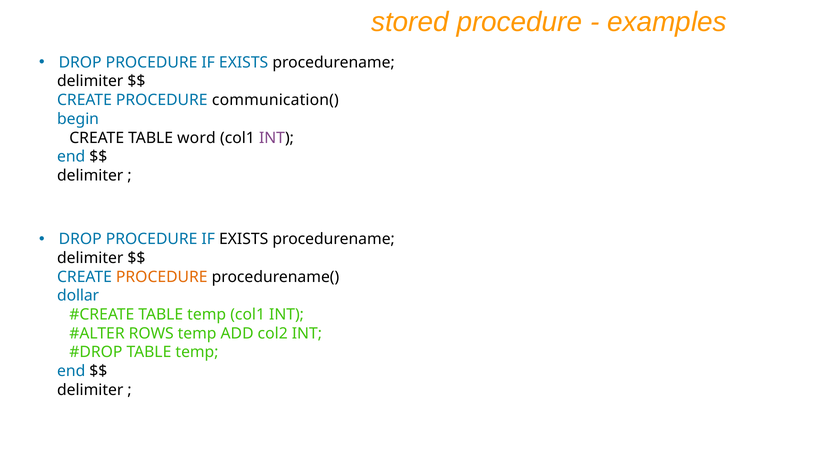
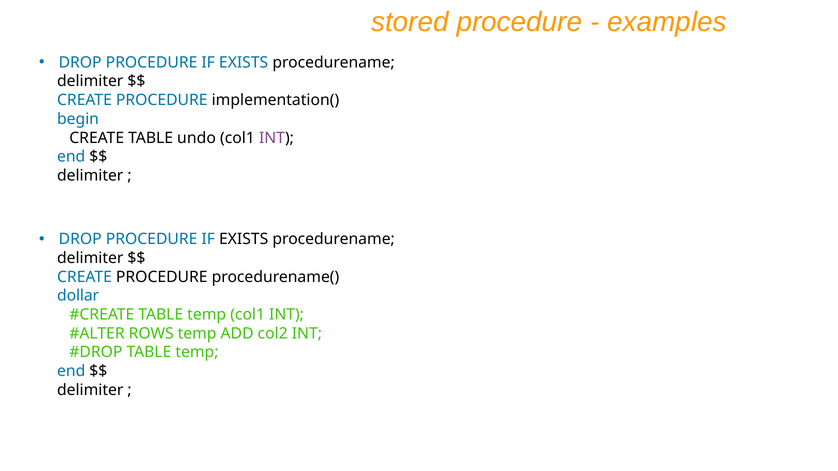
communication(: communication( -> implementation( (275, 100)
word: word -> undo (197, 138)
PROCEDURE colour: orange -> black (162, 277)
